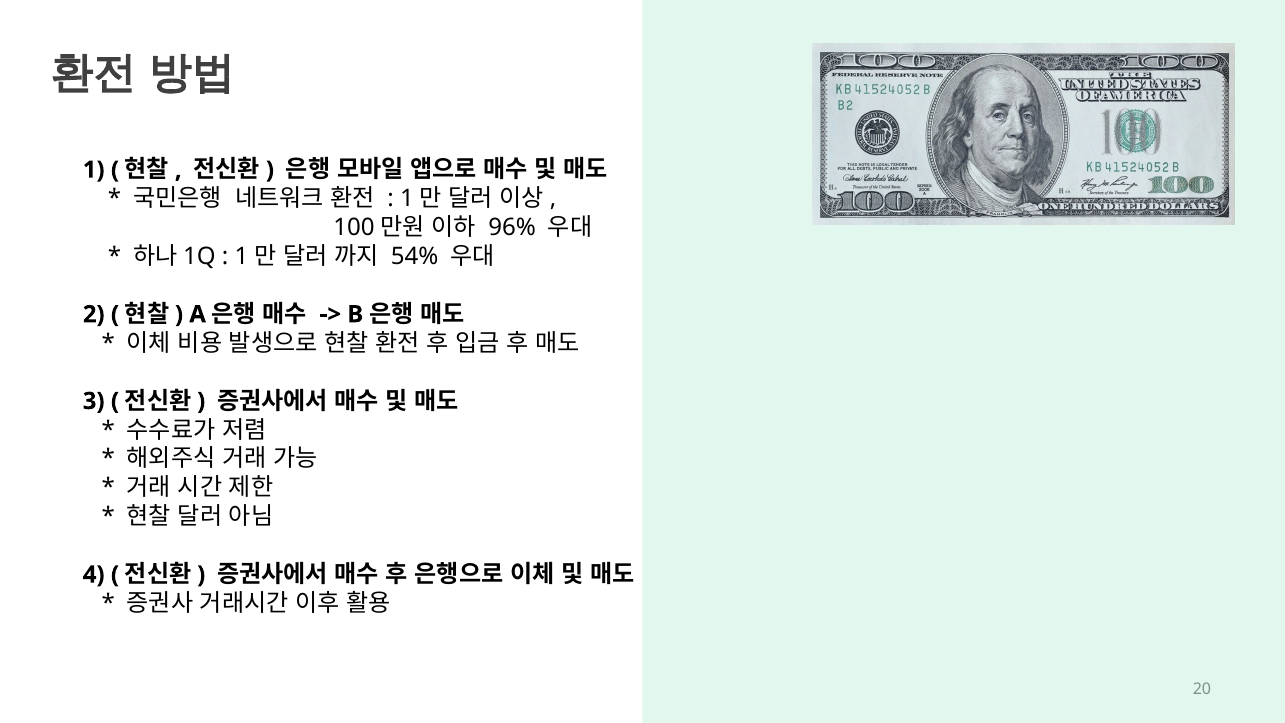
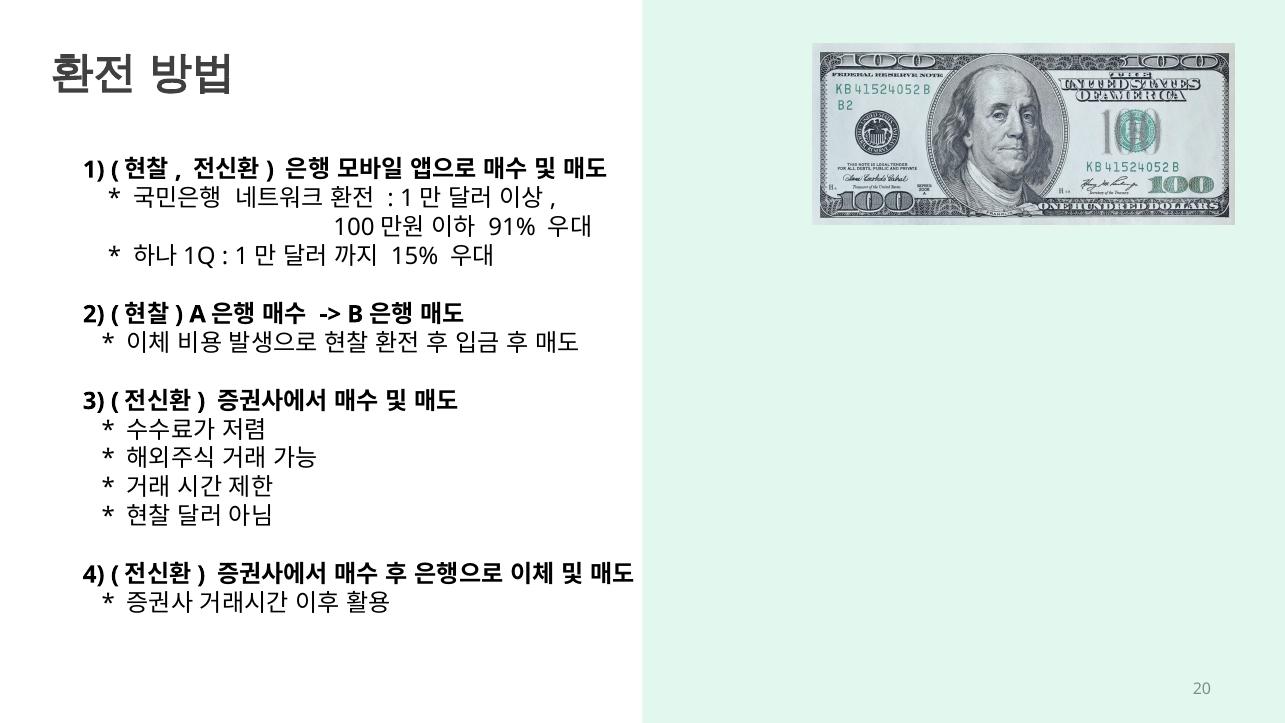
96%: 96% -> 91% (512, 228)
54%: 54% -> 15% (415, 256)
